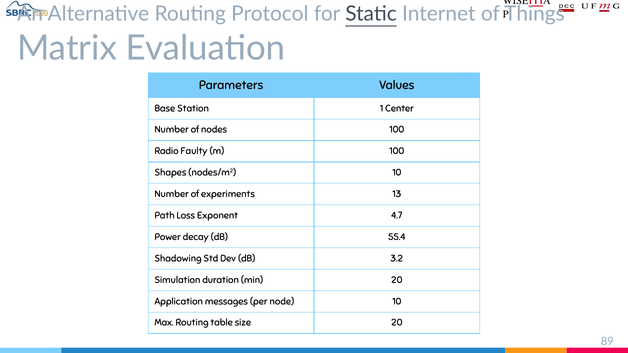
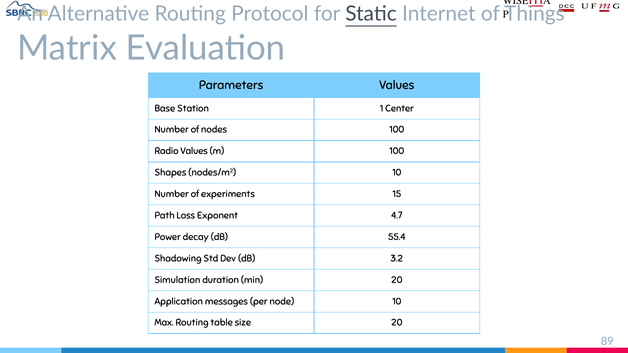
Radio Faulty: Faulty -> Values (194, 151)
13: 13 -> 15 (397, 194)
